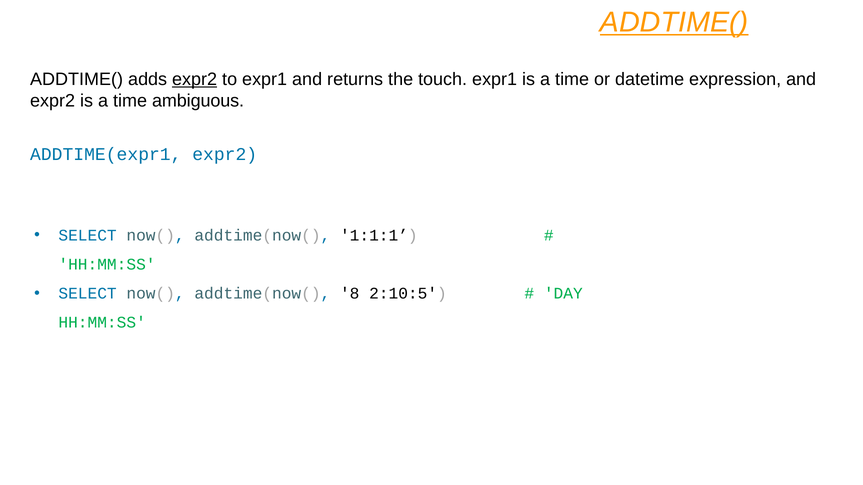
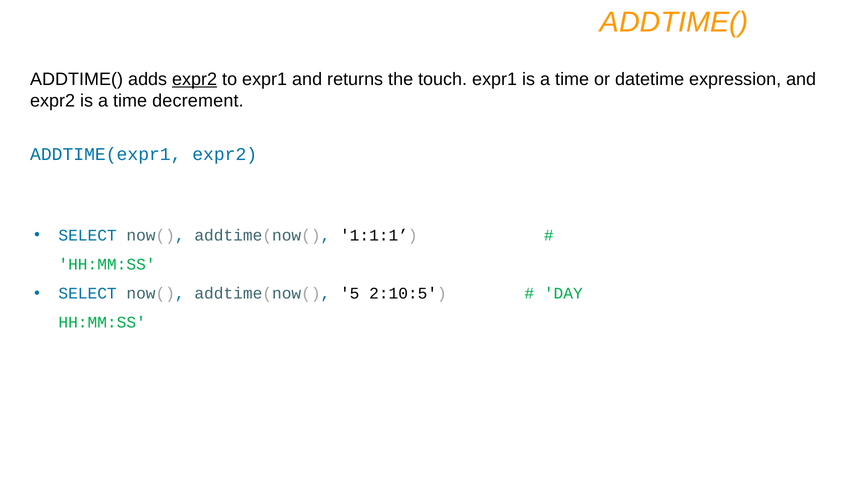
ADDTIME( underline: present -> none (674, 22)
ambiguous: ambiguous -> decrement (198, 101)
8: 8 -> 5 (350, 294)
